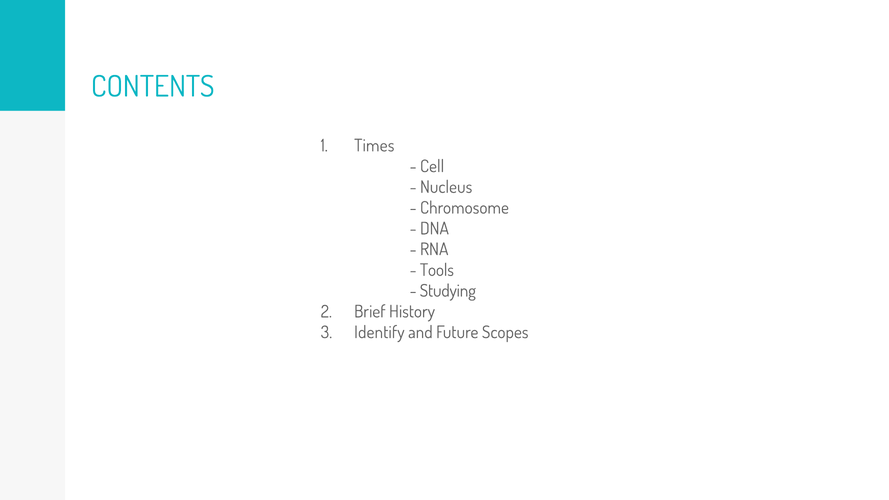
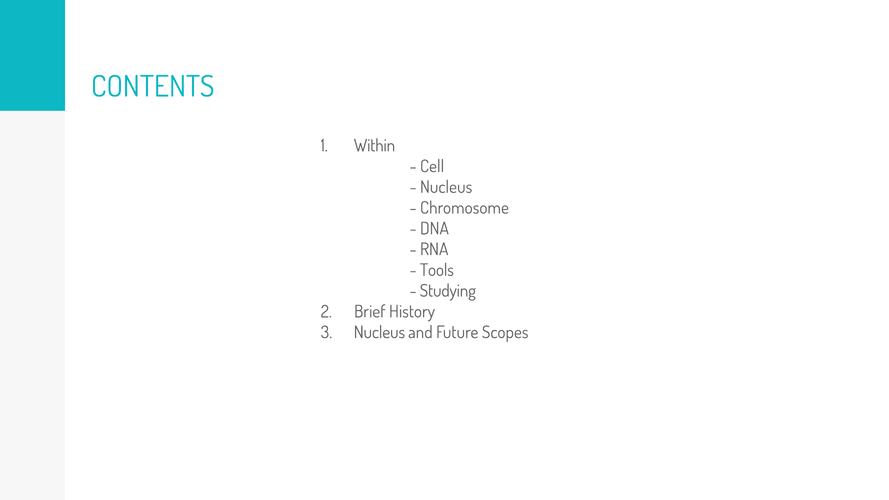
Times: Times -> Within (374, 146)
Identify: Identify -> Nucleus (379, 332)
